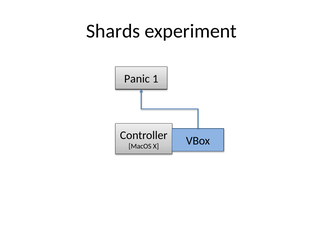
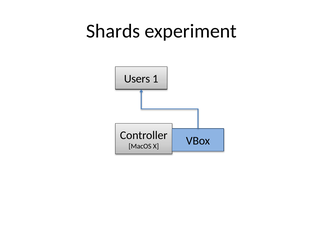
Panic: Panic -> Users (137, 79)
